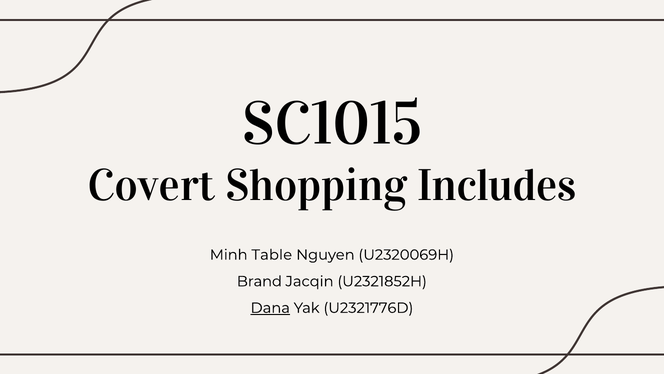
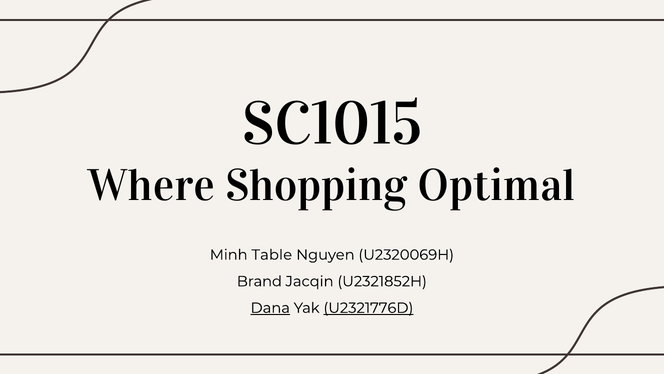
Covert: Covert -> Where (151, 185)
Includes: Includes -> Optimal (496, 185)
U2321776D underline: none -> present (368, 308)
